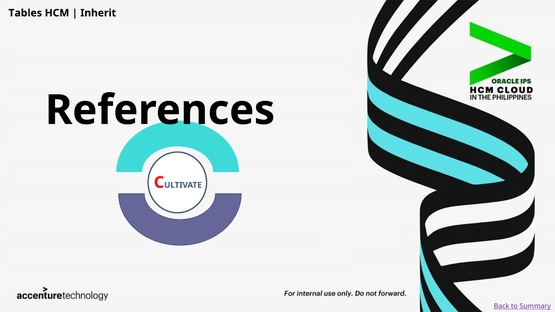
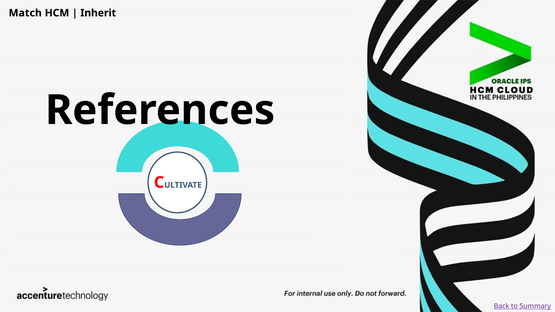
Tables: Tables -> Match (25, 13)
